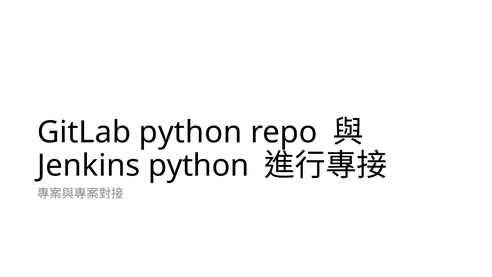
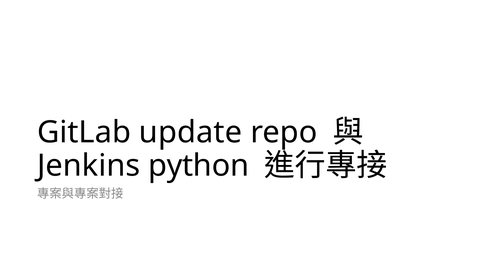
GitLab python: python -> update (191, 132)
